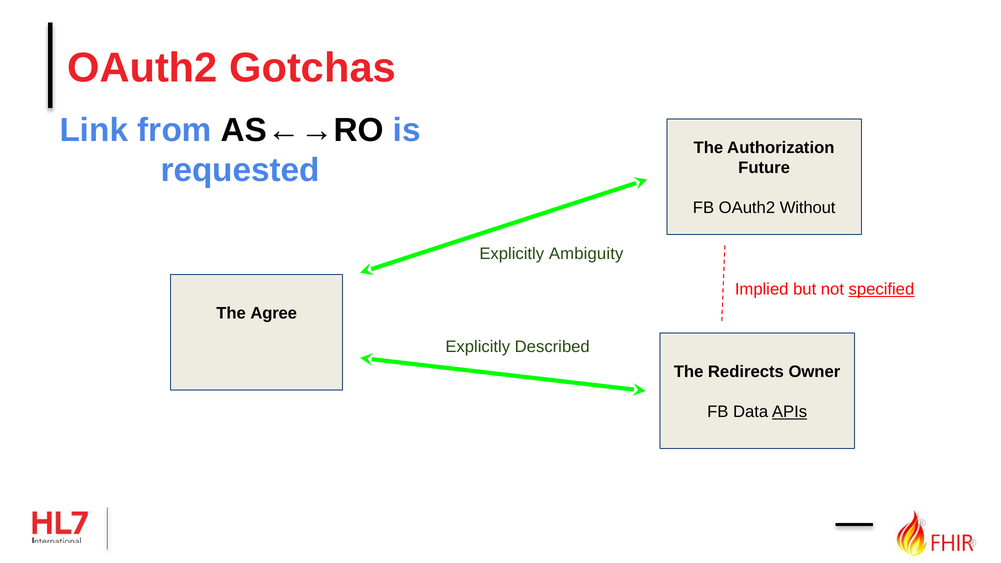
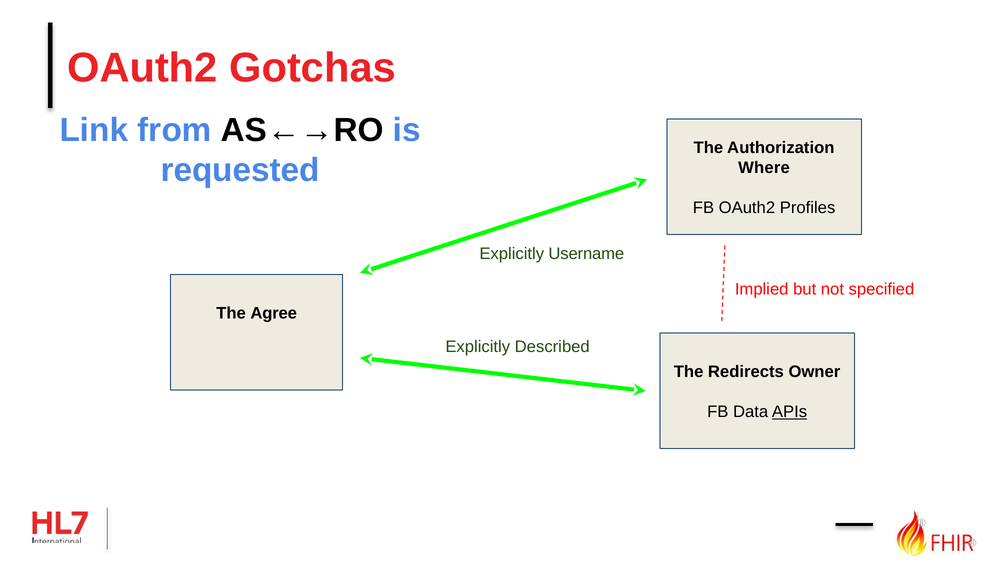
Future: Future -> Where (764, 168)
Without: Without -> Profiles (808, 208)
Ambiguity: Ambiguity -> Username (586, 254)
specified underline: present -> none (881, 289)
